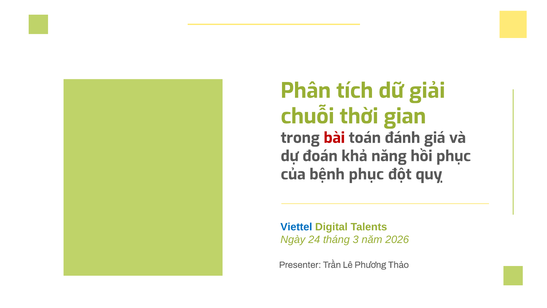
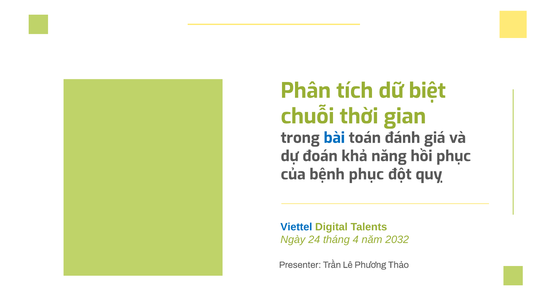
giải: giải -> biệt (427, 91)
bài colour: red -> blue (334, 138)
3: 3 -> 4 (356, 240)
2026: 2026 -> 2032 (397, 240)
